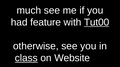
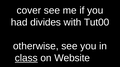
much: much -> cover (29, 10)
feature: feature -> divides (46, 22)
Tut00 underline: present -> none (97, 22)
